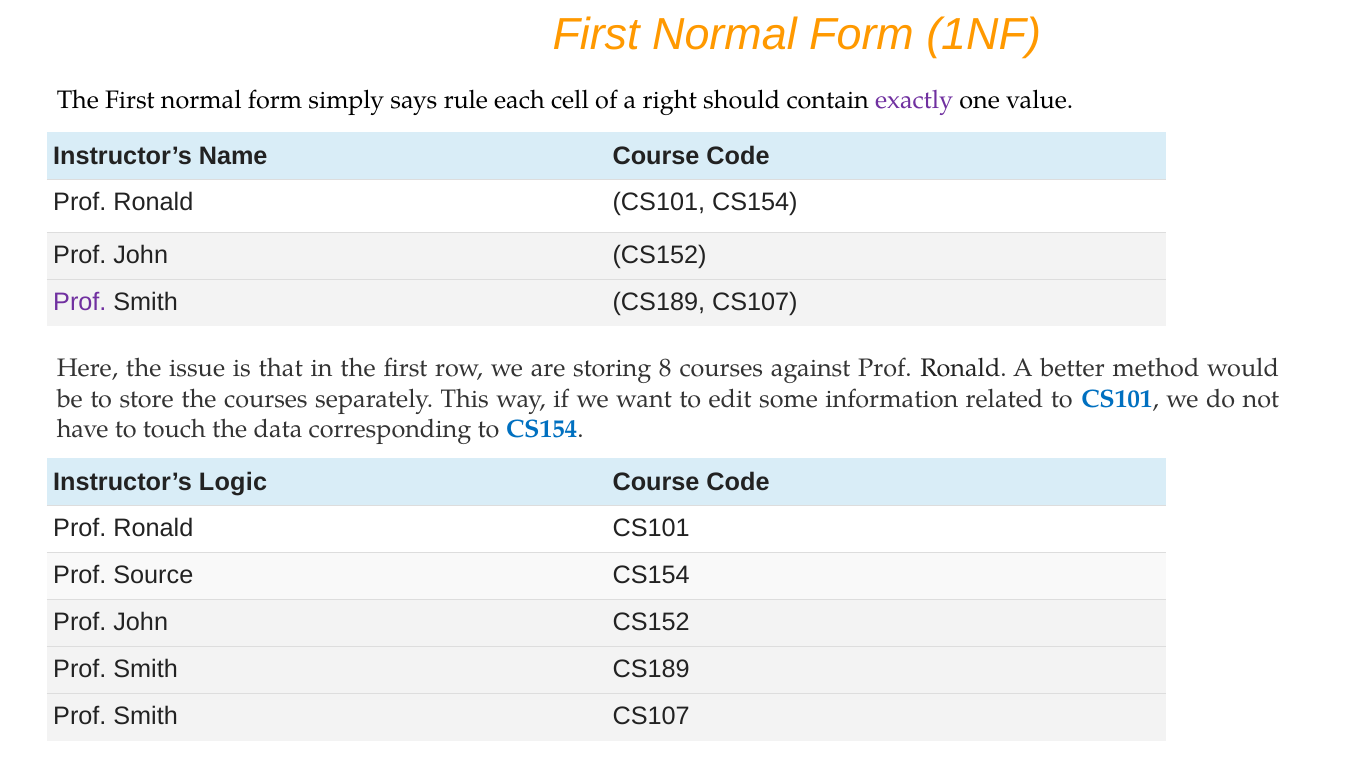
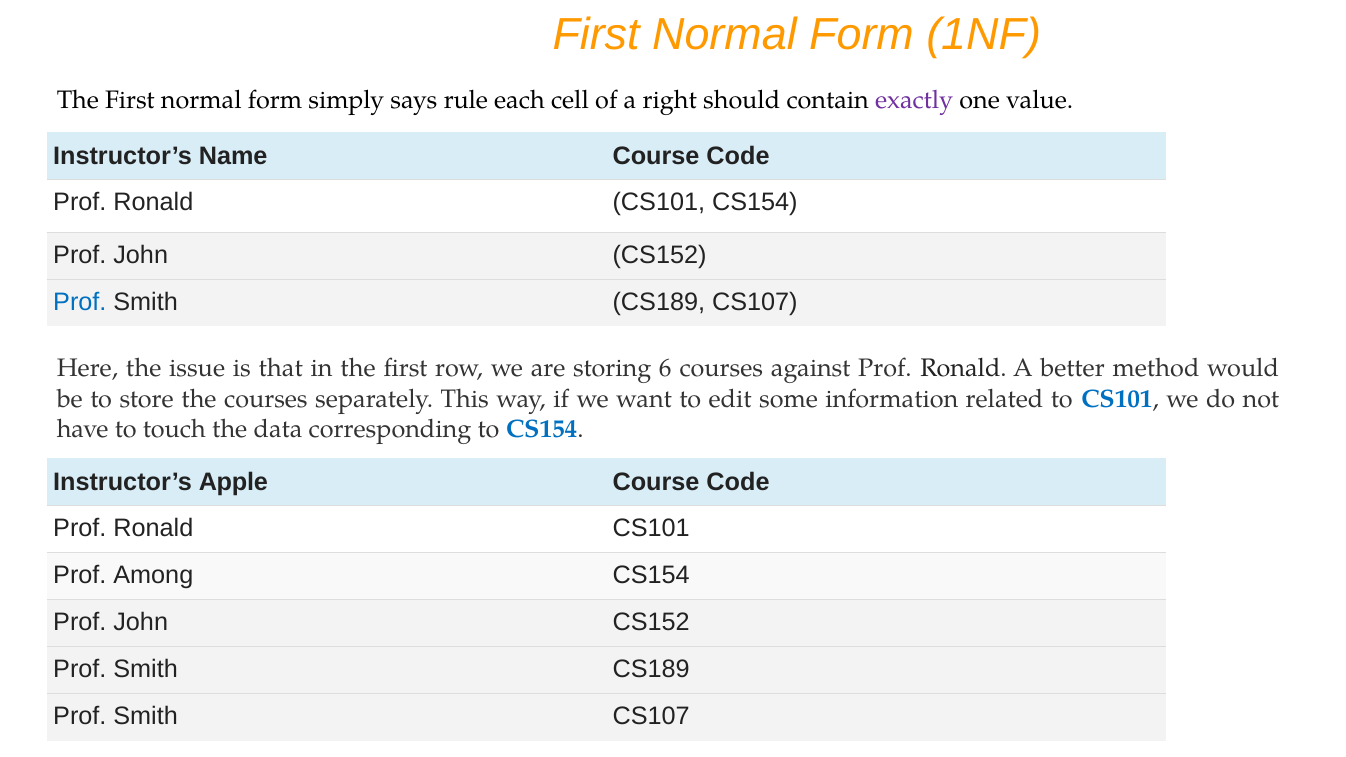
Prof colour: purple -> blue (80, 302)
8: 8 -> 6 (665, 369)
Logic: Logic -> Apple (233, 482)
Source: Source -> Among (153, 575)
